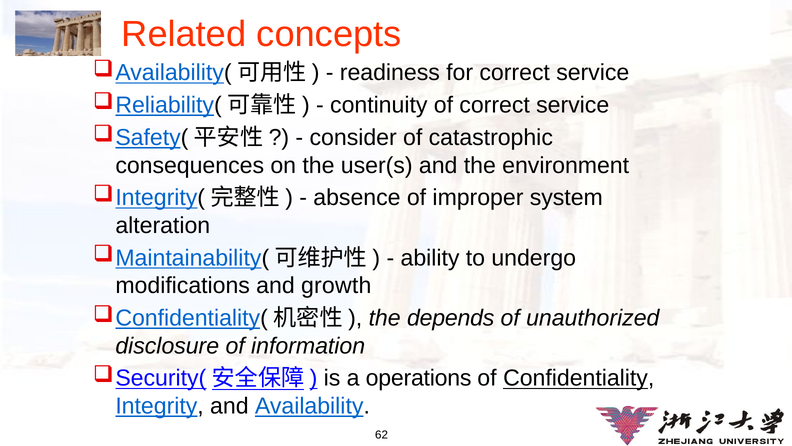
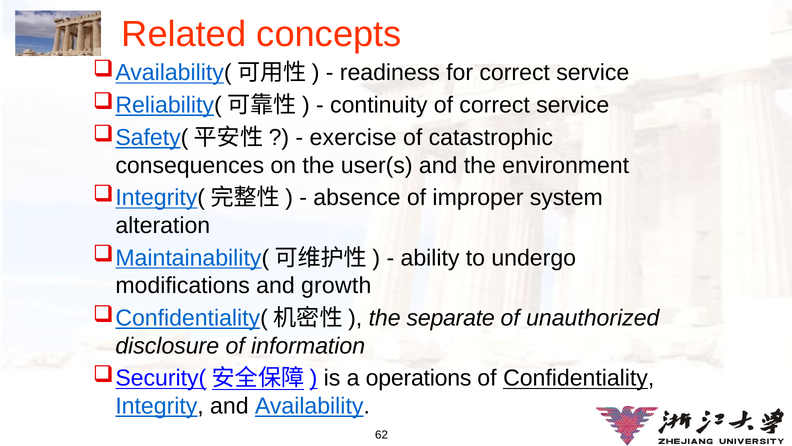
consider: consider -> exercise (353, 137)
depends: depends -> separate (451, 318)
